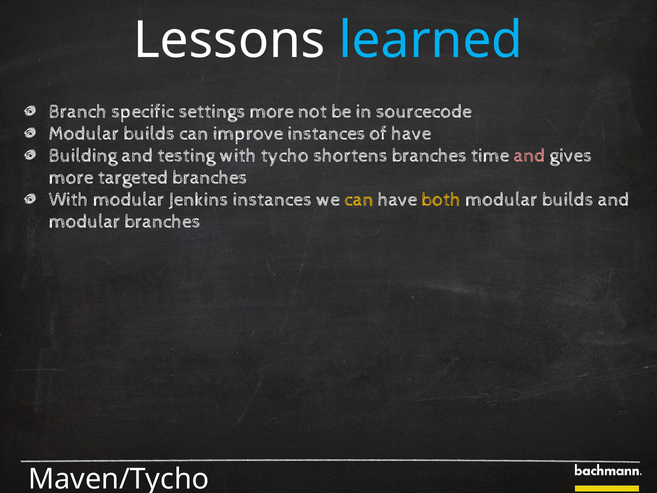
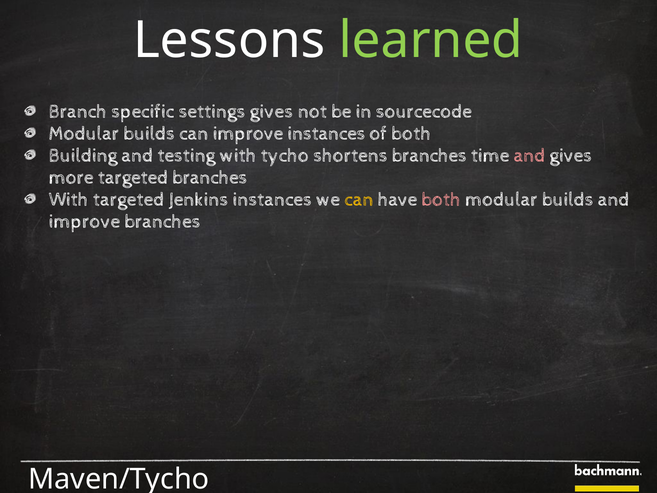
learned colour: light blue -> light green (431, 40)
settings more: more -> gives (272, 111)
of have: have -> both (411, 133)
With modular: modular -> targeted (129, 199)
both colour: yellow -> pink (441, 199)
modular: modular -> improve (84, 221)
